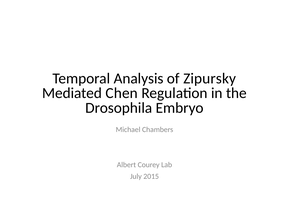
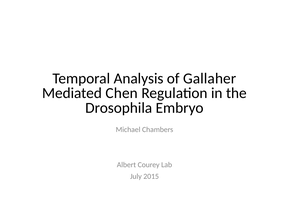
Zipursky: Zipursky -> Gallaher (210, 78)
